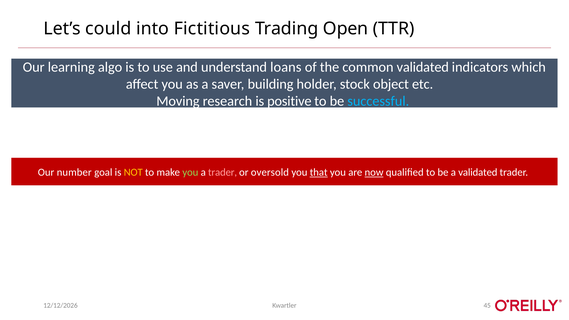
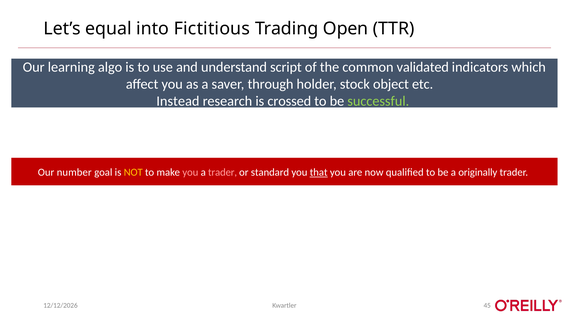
could: could -> equal (108, 29)
loans: loans -> script (286, 67)
building: building -> through (271, 84)
Moving: Moving -> Instead (178, 101)
positive: positive -> crossed (289, 101)
successful colour: light blue -> light green (378, 101)
you colour: light green -> pink (190, 172)
oversold: oversold -> standard (270, 172)
now underline: present -> none (374, 172)
a validated: validated -> originally (478, 172)
